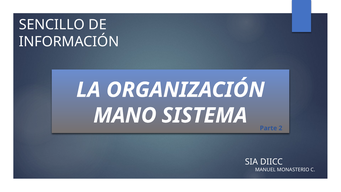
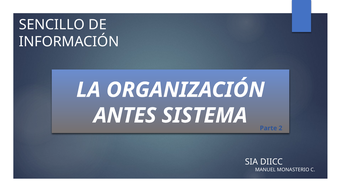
MANO: MANO -> ANTES (125, 115)
